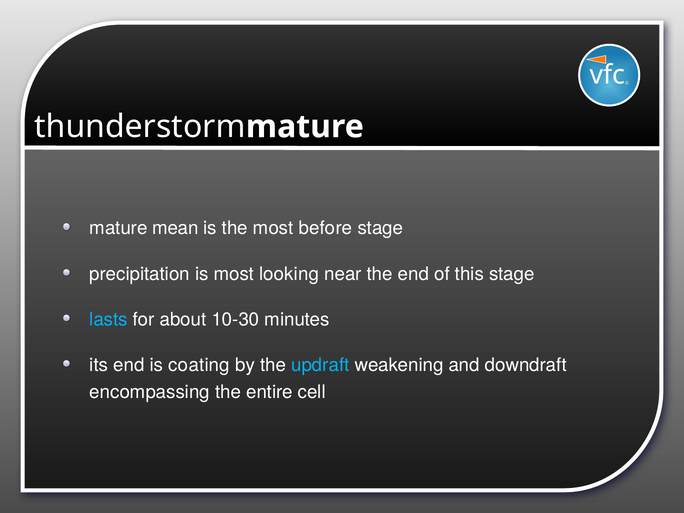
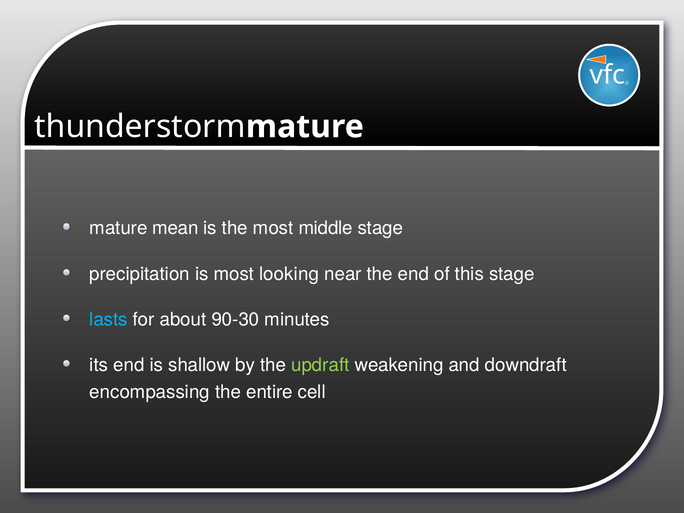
before: before -> middle (326, 228)
10-30: 10-30 -> 90-30 (235, 320)
coating: coating -> shallow (199, 365)
updraft colour: light blue -> light green (320, 365)
